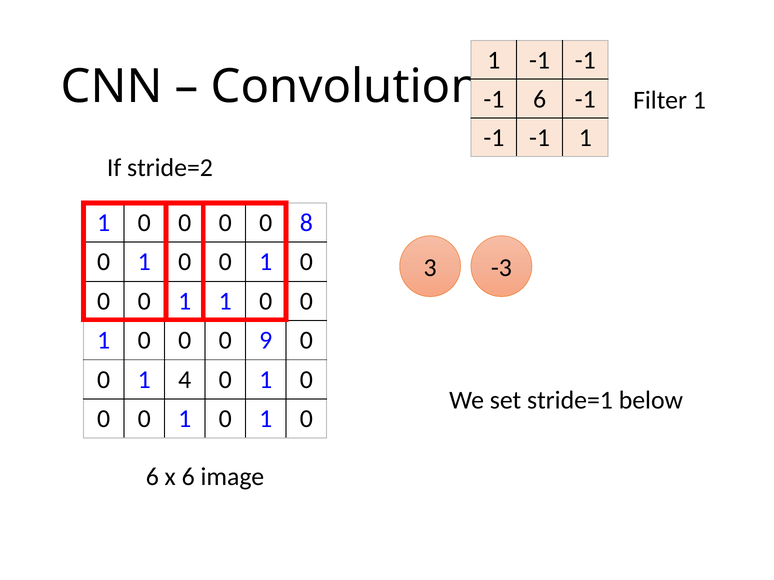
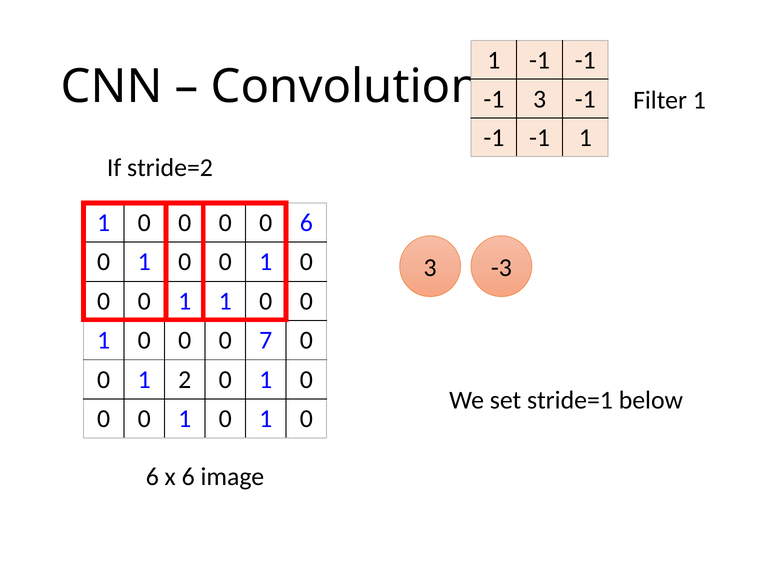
-1 6: 6 -> 3 (540, 99)
0 0 8: 8 -> 6 (306, 223)
9: 9 -> 7 (266, 341)
4: 4 -> 2 (185, 380)
